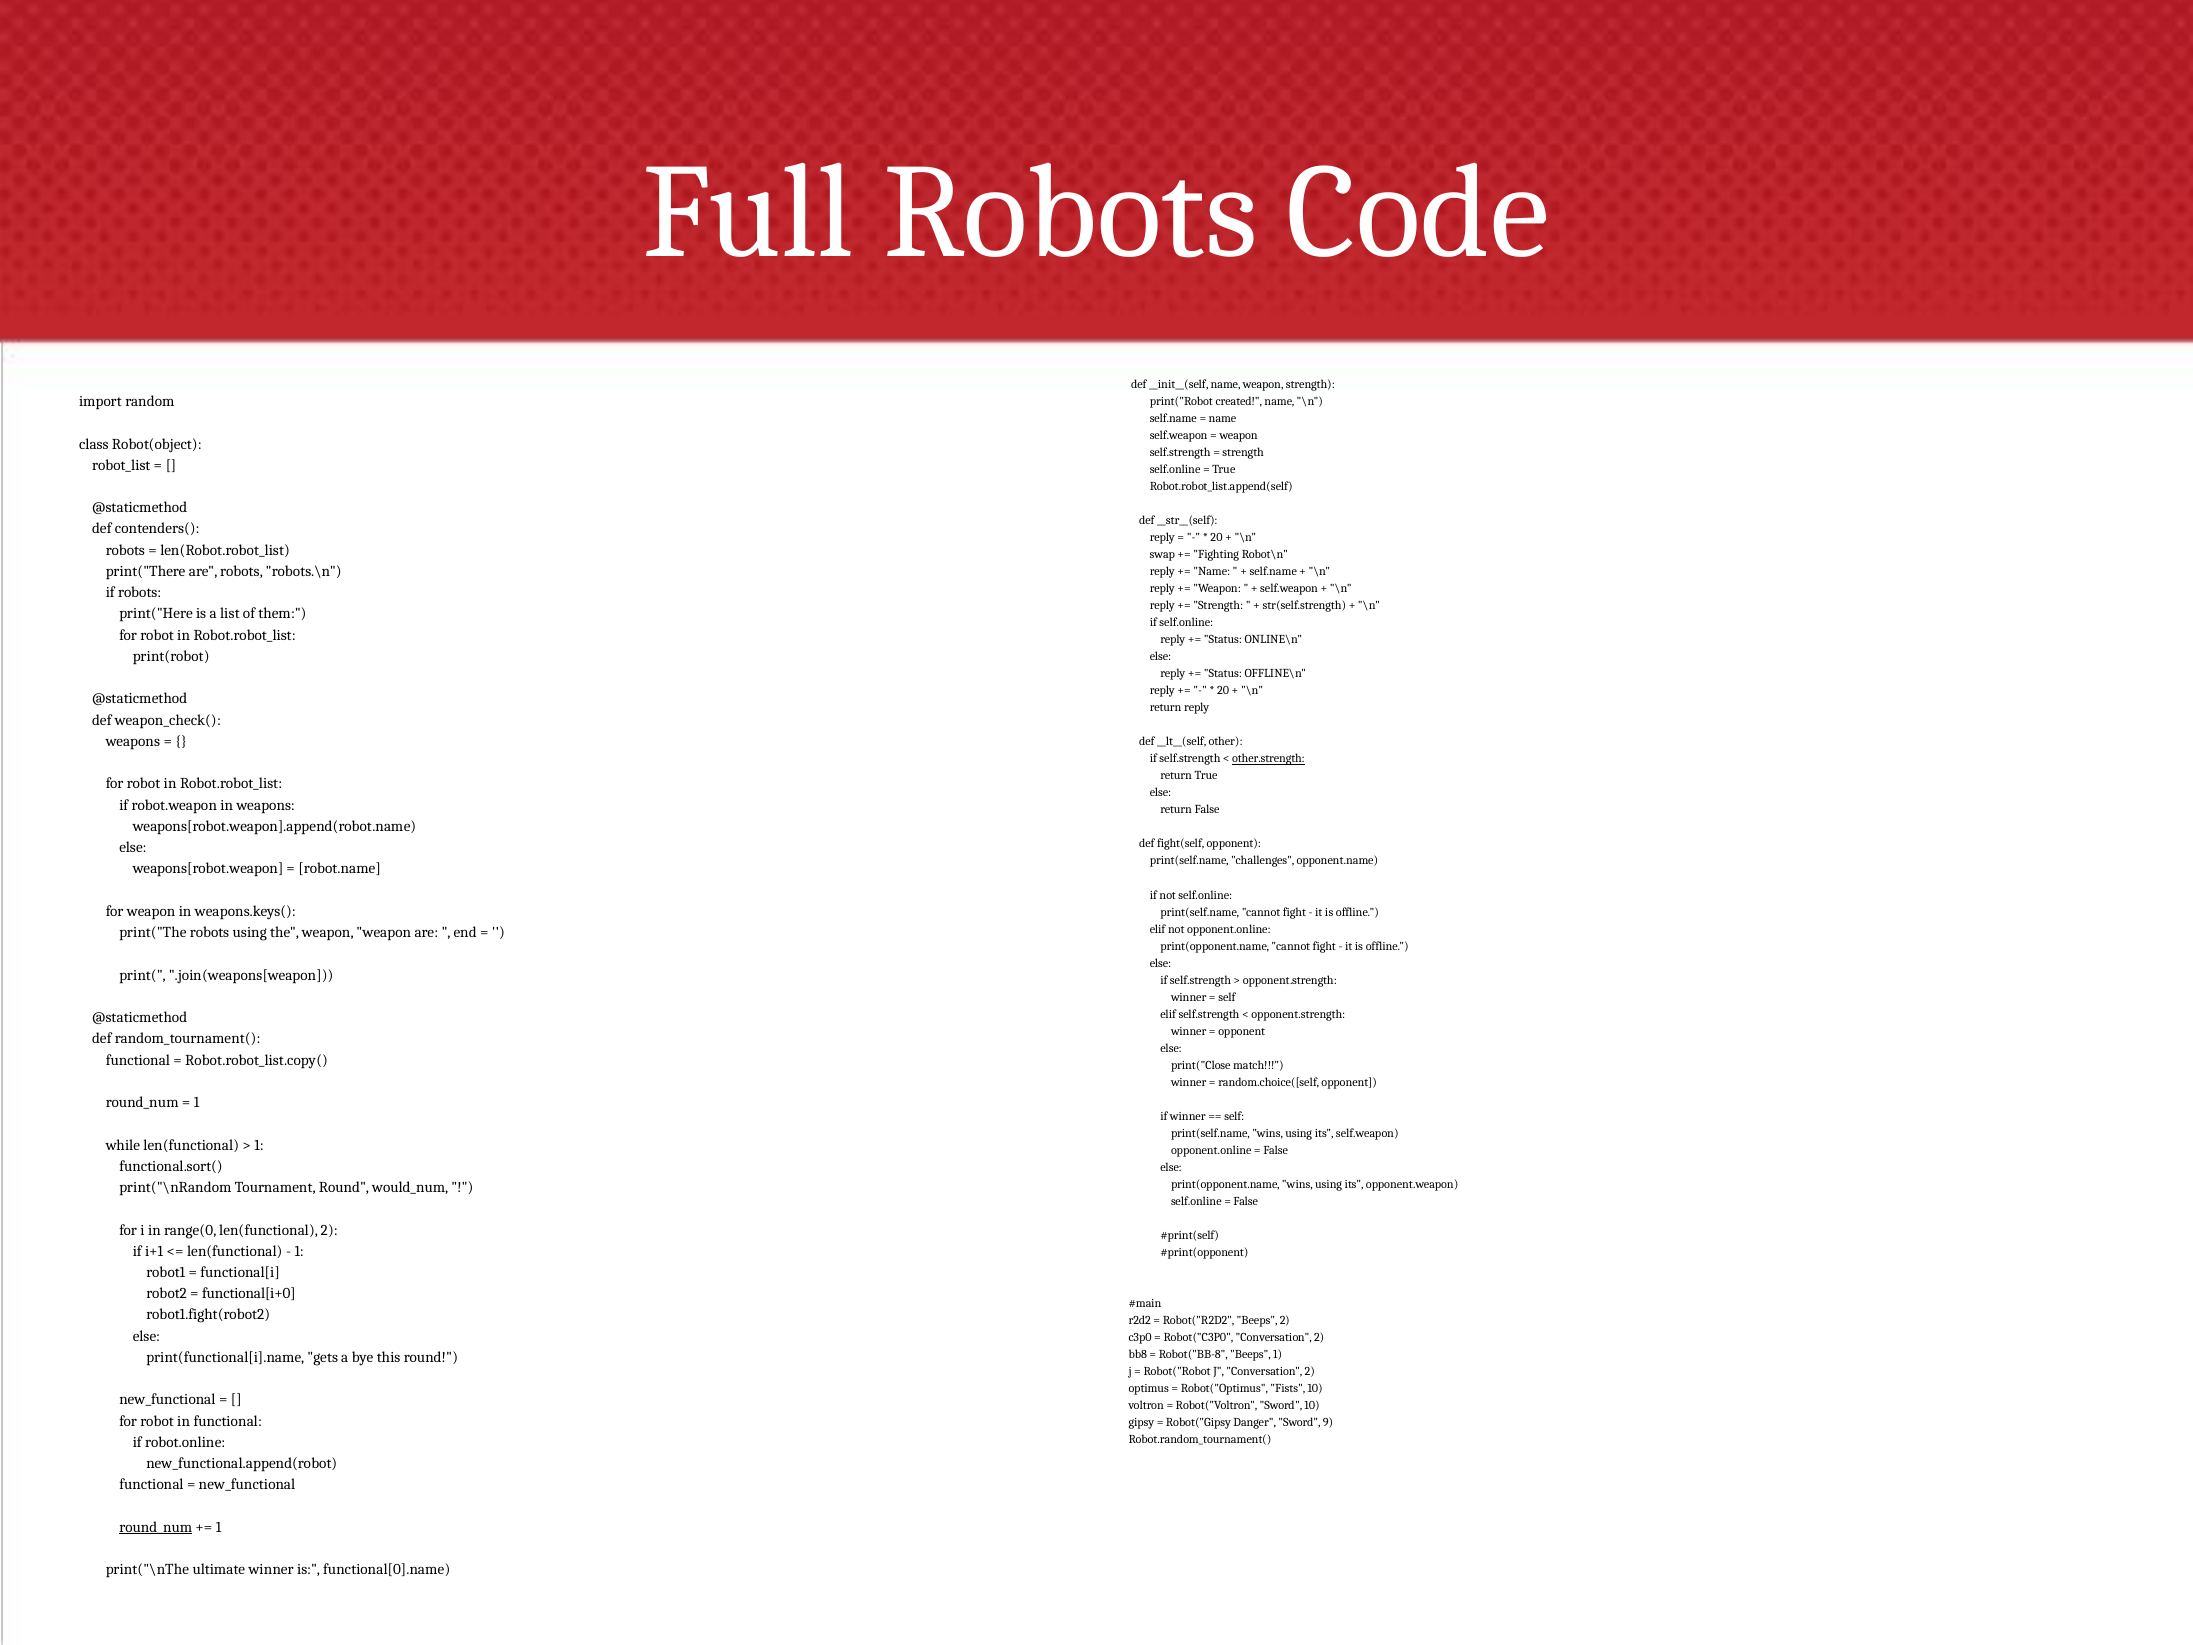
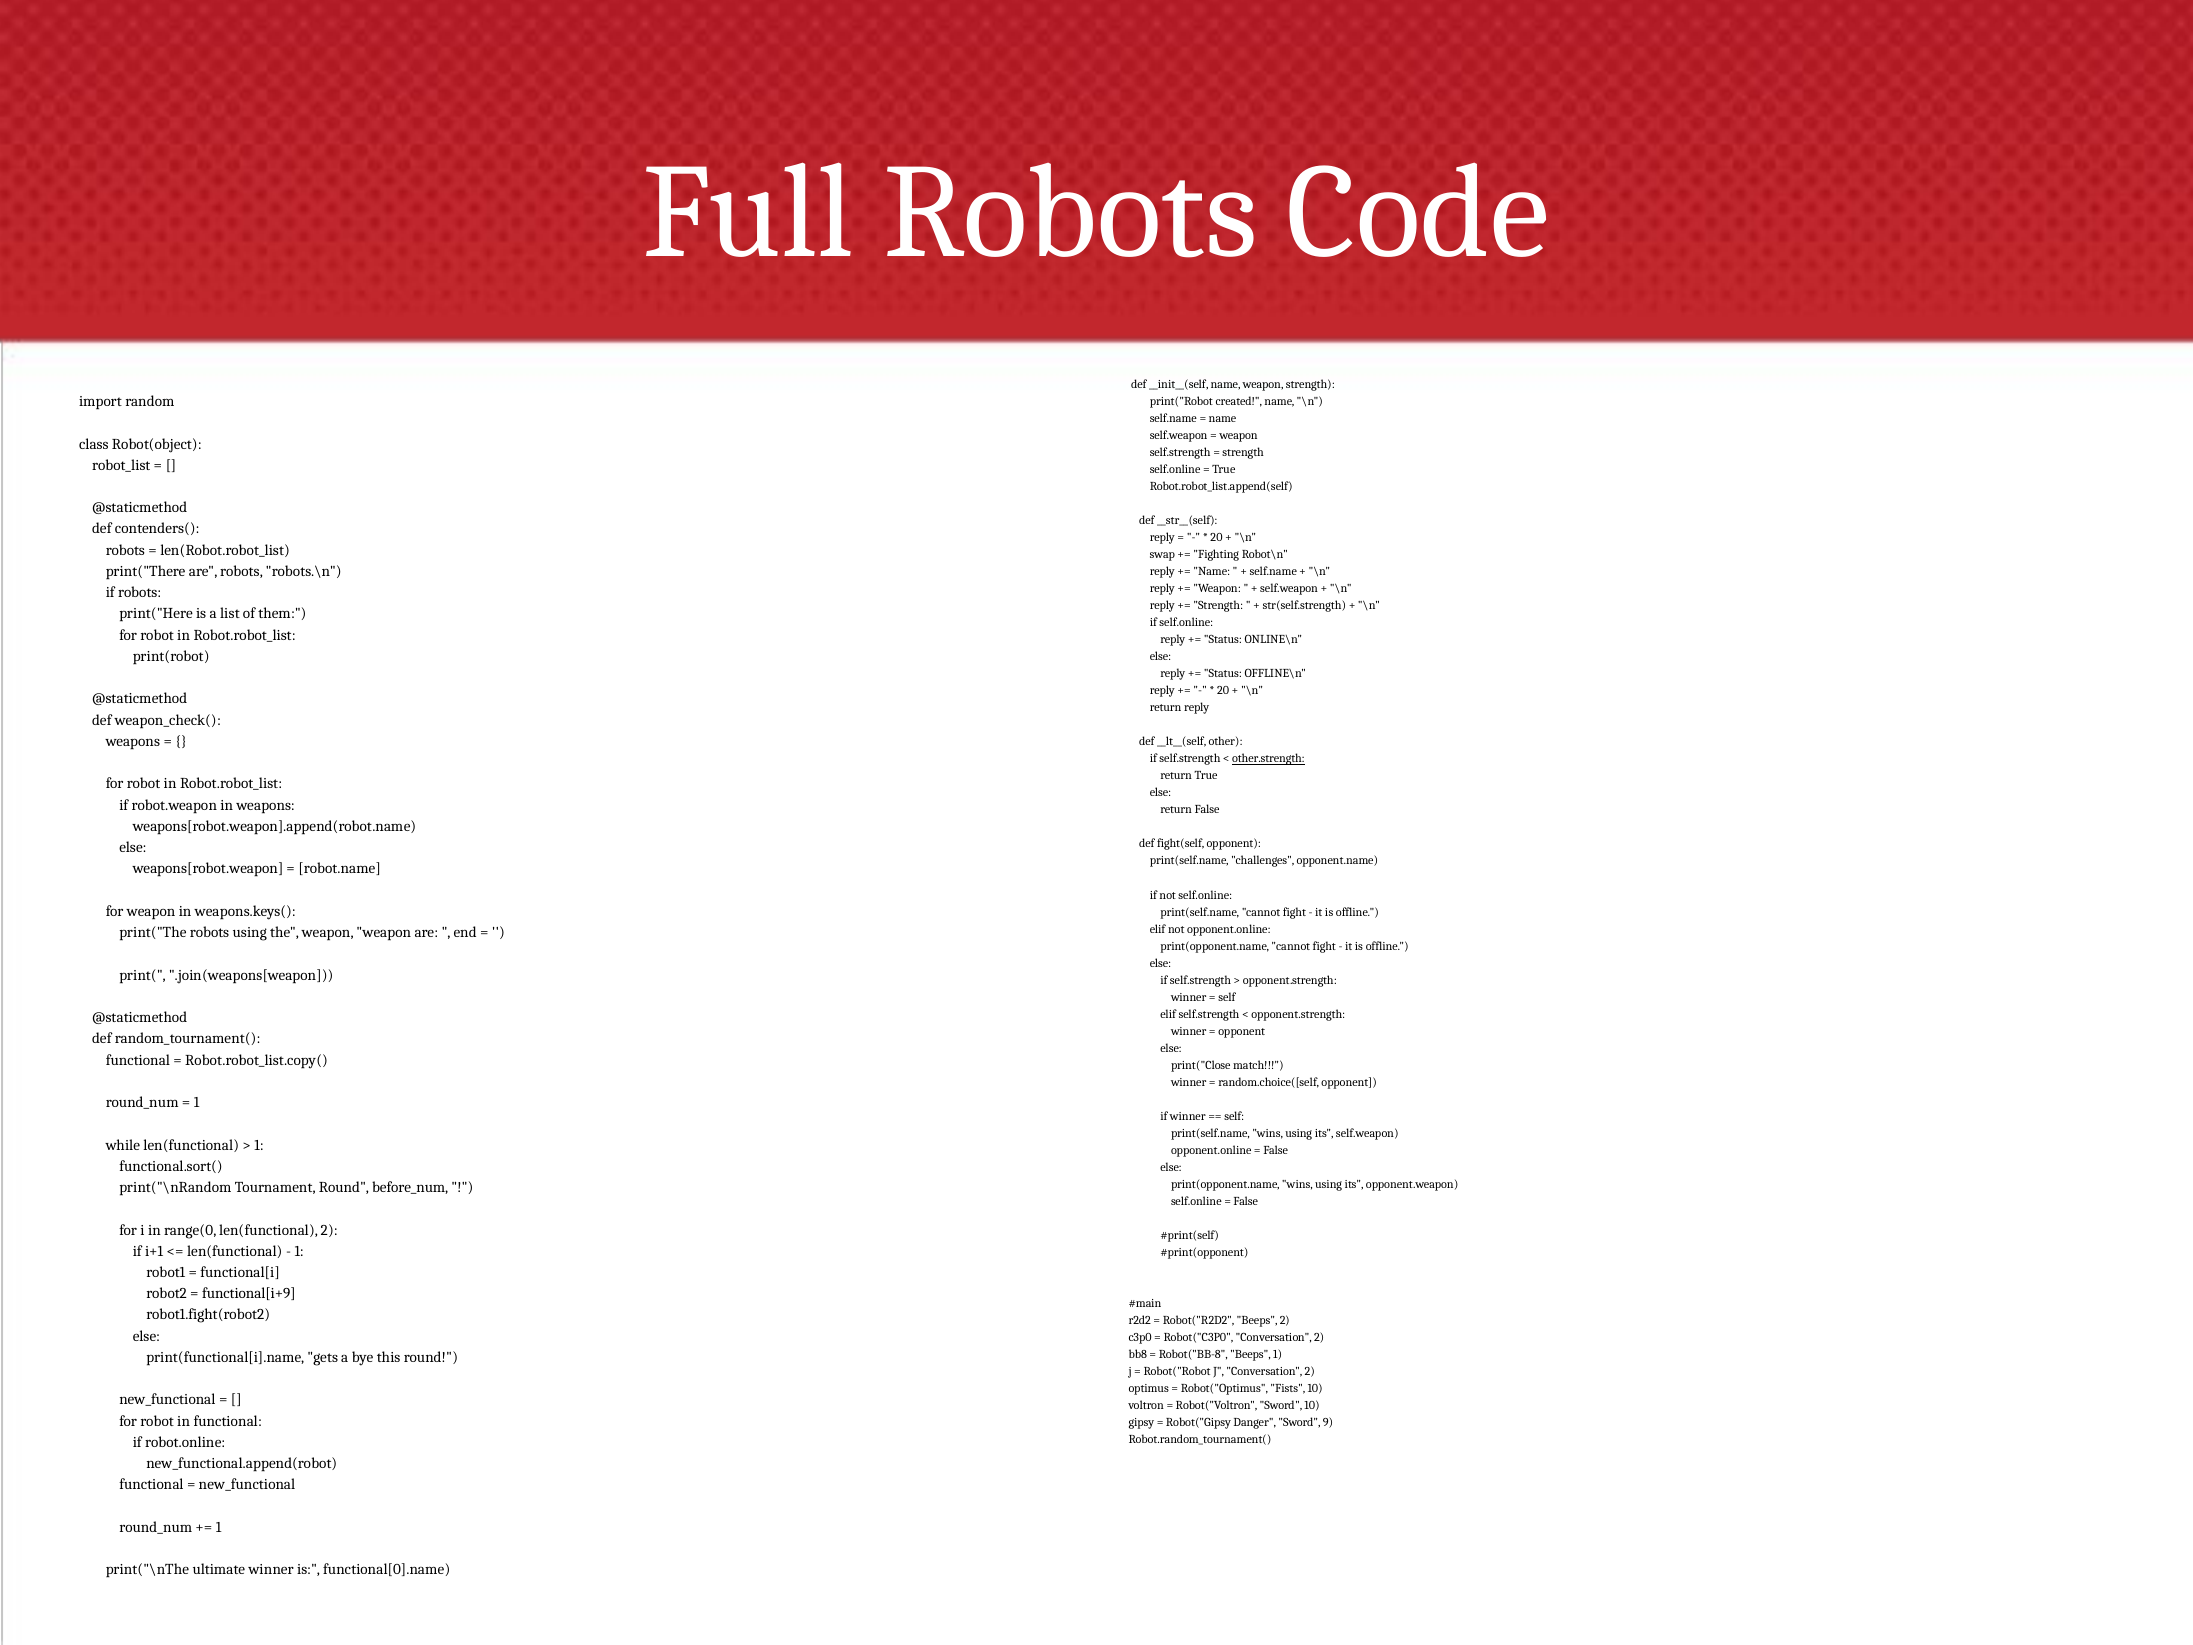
would_num: would_num -> before_num (410, 1187)
functional[i+0: functional[i+0 -> functional[i+9 (249, 1294)
round_num underline: present -> none (156, 1527)
